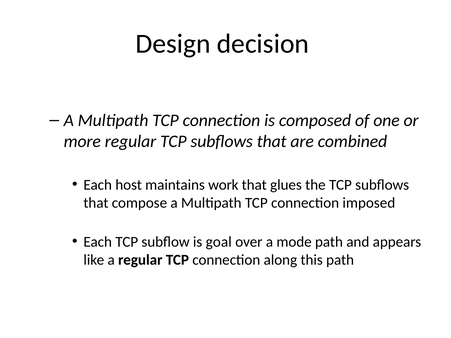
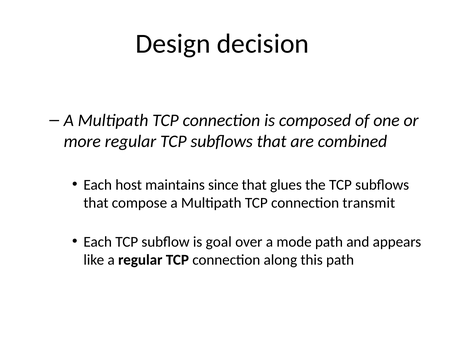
work: work -> since (223, 185)
imposed: imposed -> transmit (369, 203)
